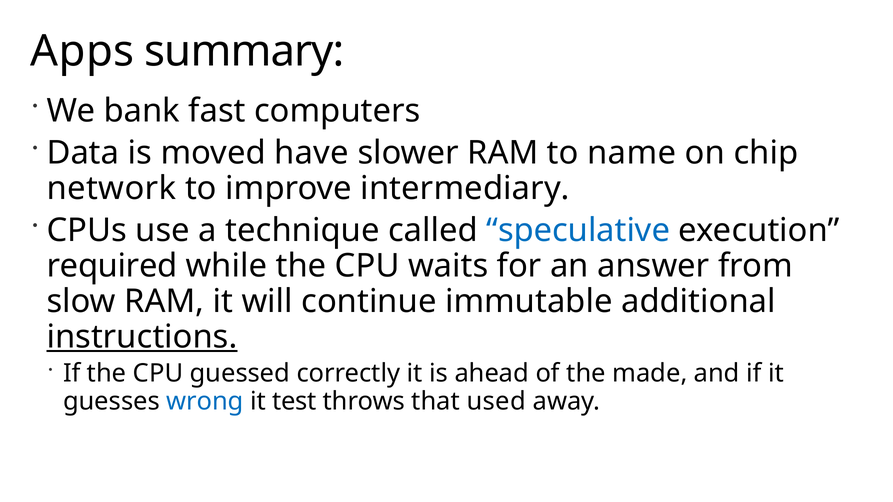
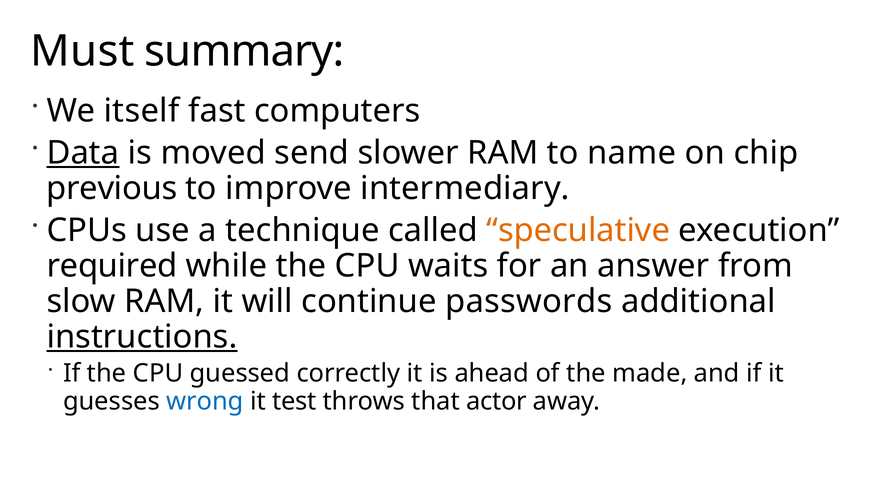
Apps: Apps -> Must (82, 51)
bank: bank -> itself (142, 111)
Data underline: none -> present (83, 153)
have: have -> send (312, 153)
network: network -> previous (112, 189)
speculative colour: blue -> orange (578, 231)
immutable: immutable -> passwords (529, 302)
used: used -> actor (497, 401)
